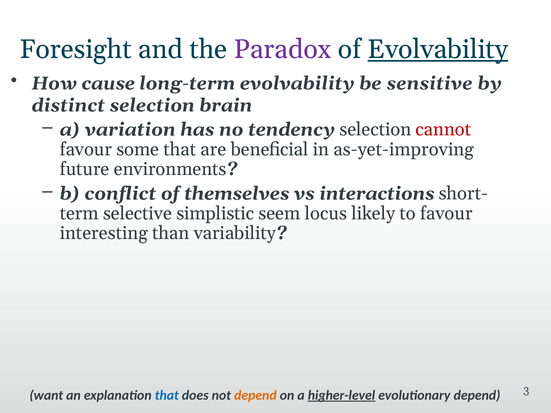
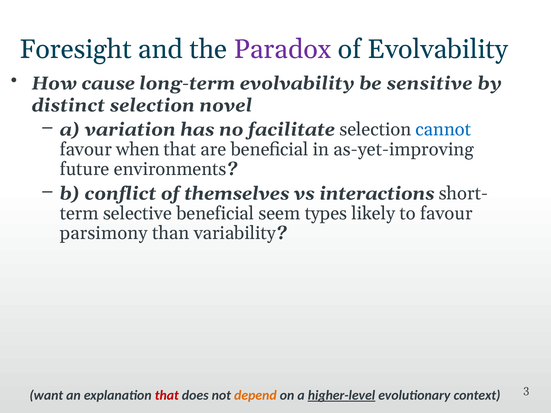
Evolvability underline: present -> none (438, 49)
brain: brain -> novel (226, 105)
tendency: tendency -> facilitate (292, 130)
cannot colour: red -> blue (443, 130)
some: some -> when (138, 149)
selective simplistic: simplistic -> beneficial (215, 214)
locus: locus -> types (326, 214)
interesting: interesting -> parsimony (104, 233)
that colour: blue -> red (167, 396)
evolutionary depend: depend -> context (477, 396)
